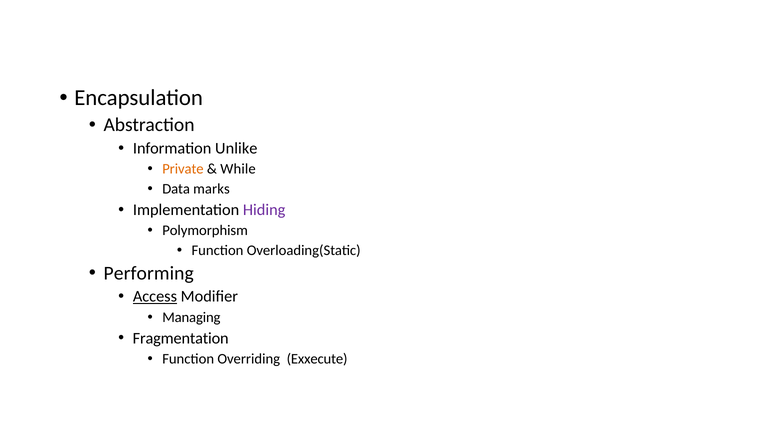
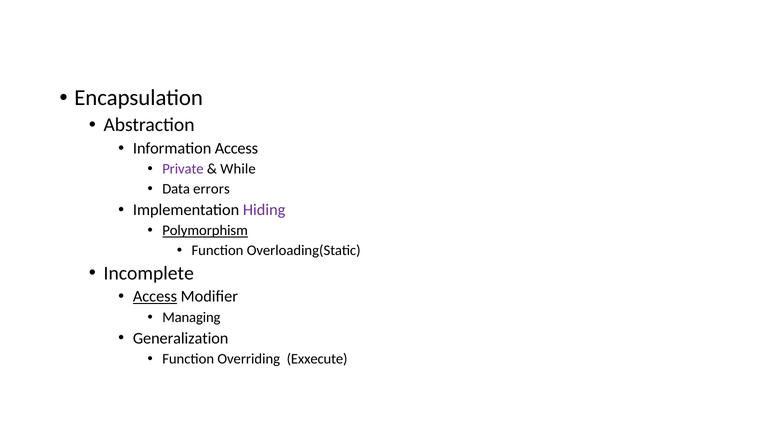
Information Unlike: Unlike -> Access (236, 148)
Private colour: orange -> purple (183, 169)
marks: marks -> errors (211, 189)
Polymorphism underline: none -> present (205, 231)
Performing: Performing -> Incomplete (149, 273)
Fragmentation: Fragmentation -> Generalization (181, 338)
